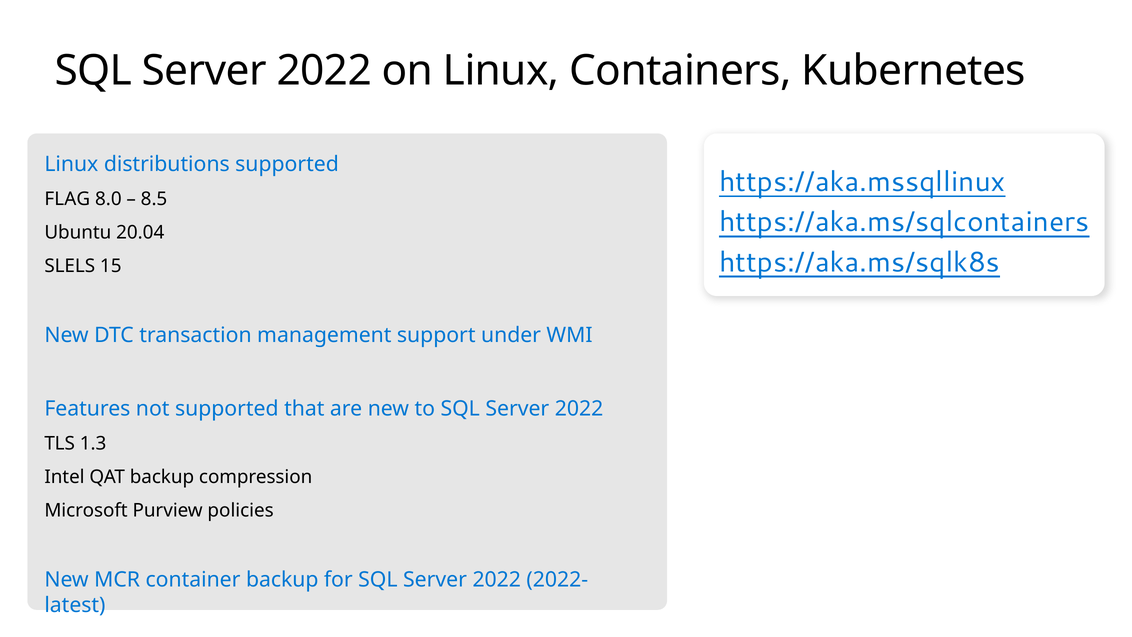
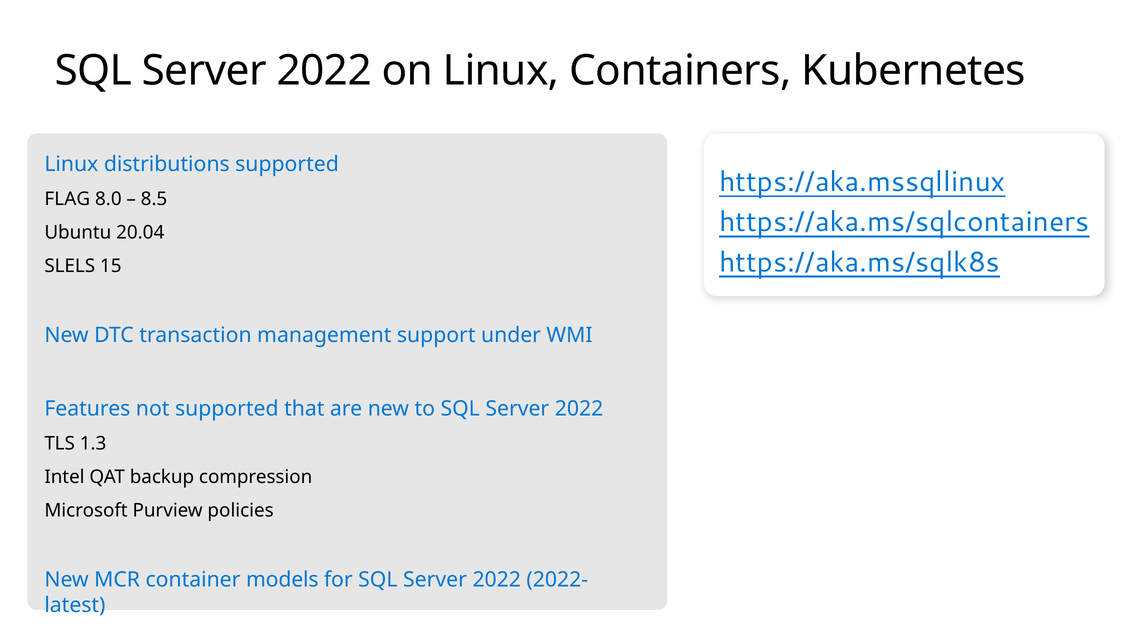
container backup: backup -> models (282, 579)
